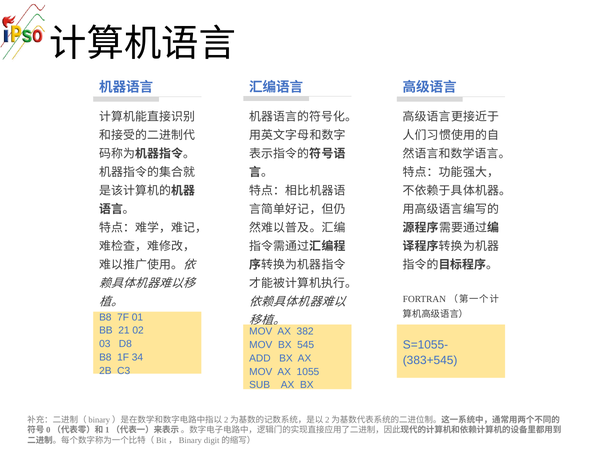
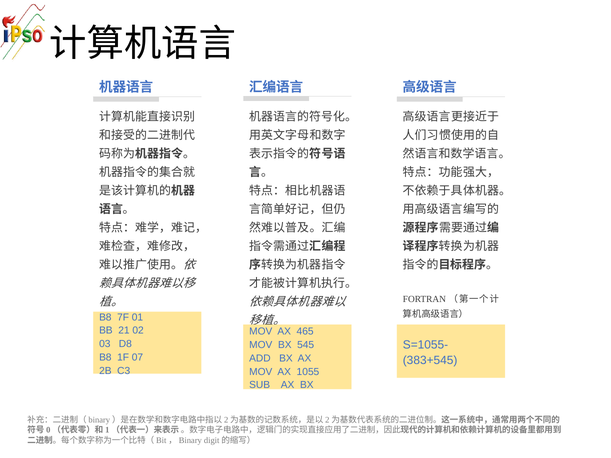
382: 382 -> 465 (305, 332)
34: 34 -> 07 (138, 358)
